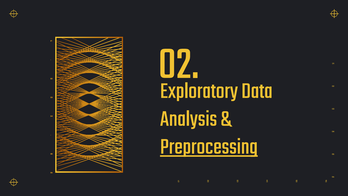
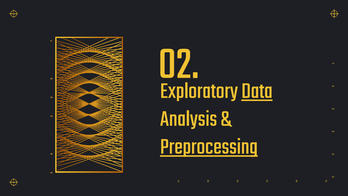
Data underline: none -> present (257, 90)
